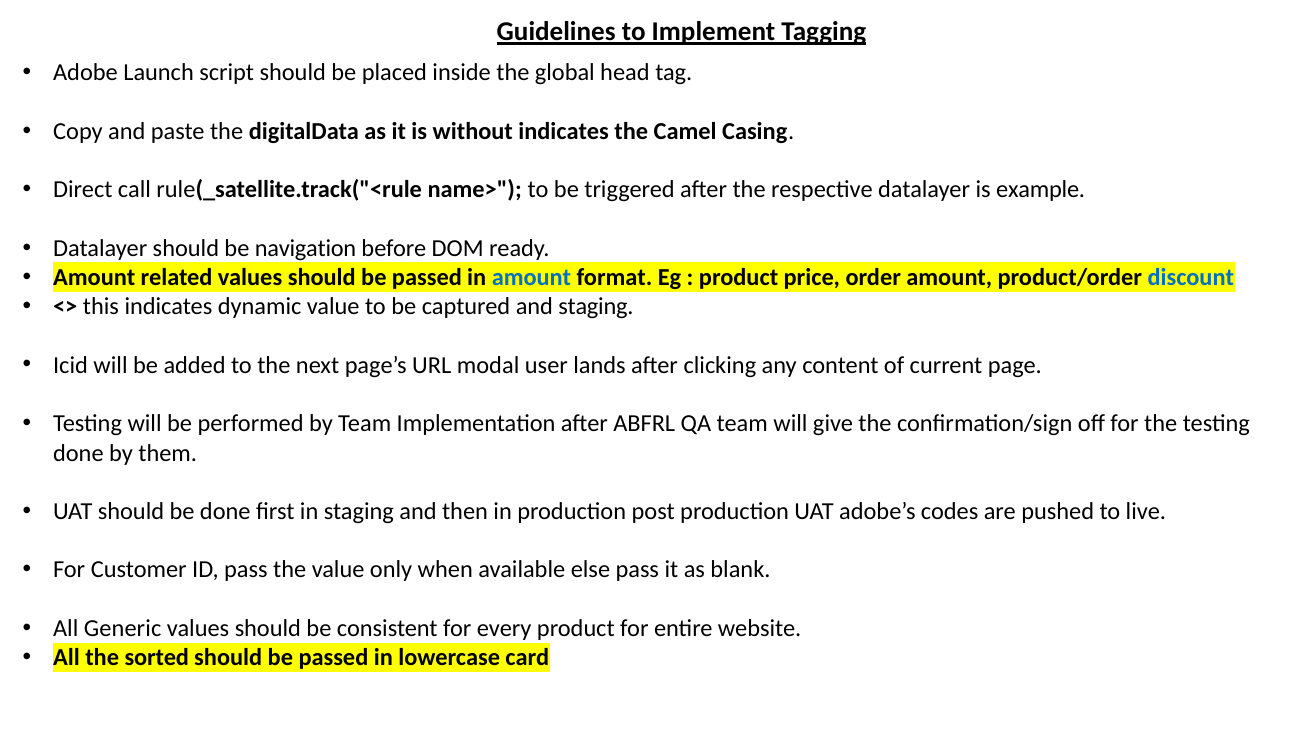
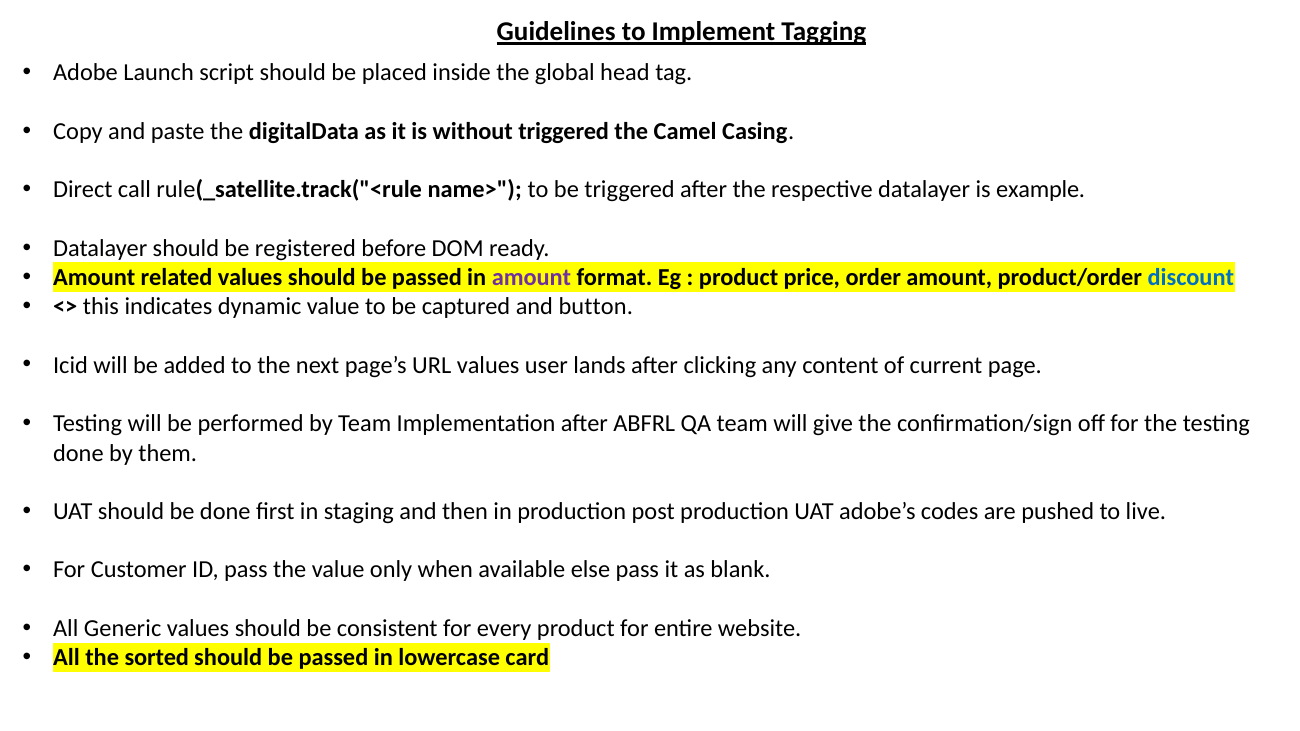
without indicates: indicates -> triggered (564, 131)
navigation: navigation -> registered (305, 248)
amount colour: blue -> purple (532, 278)
and staging: staging -> button (596, 307)
URL modal: modal -> values (488, 365)
